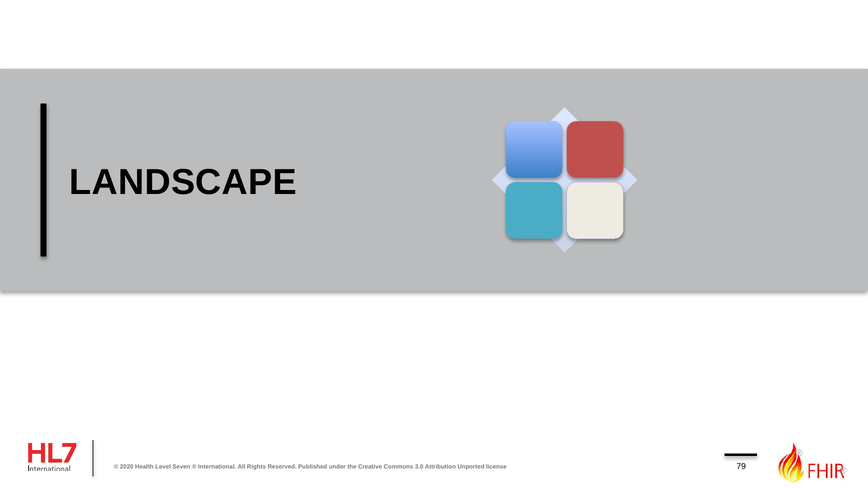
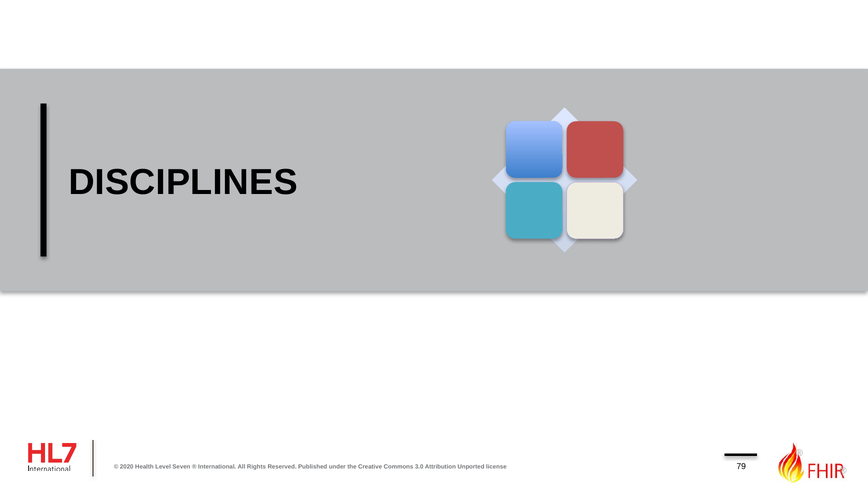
LANDSCAPE: LANDSCAPE -> DISCIPLINES (183, 183)
